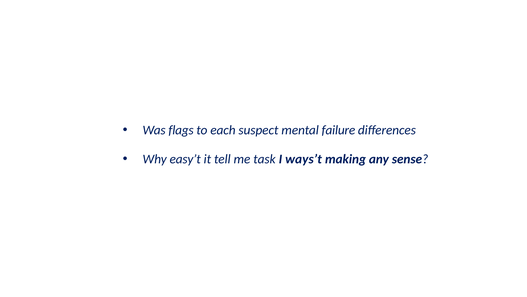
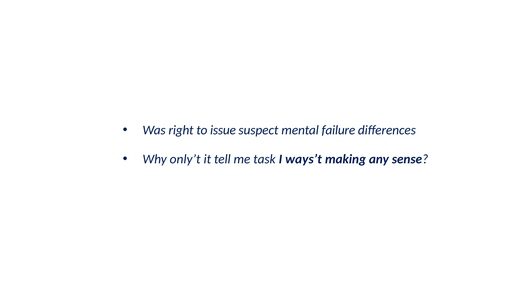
flags: flags -> right (181, 130)
each: each -> issue (223, 130)
easy’t: easy’t -> only’t (185, 159)
